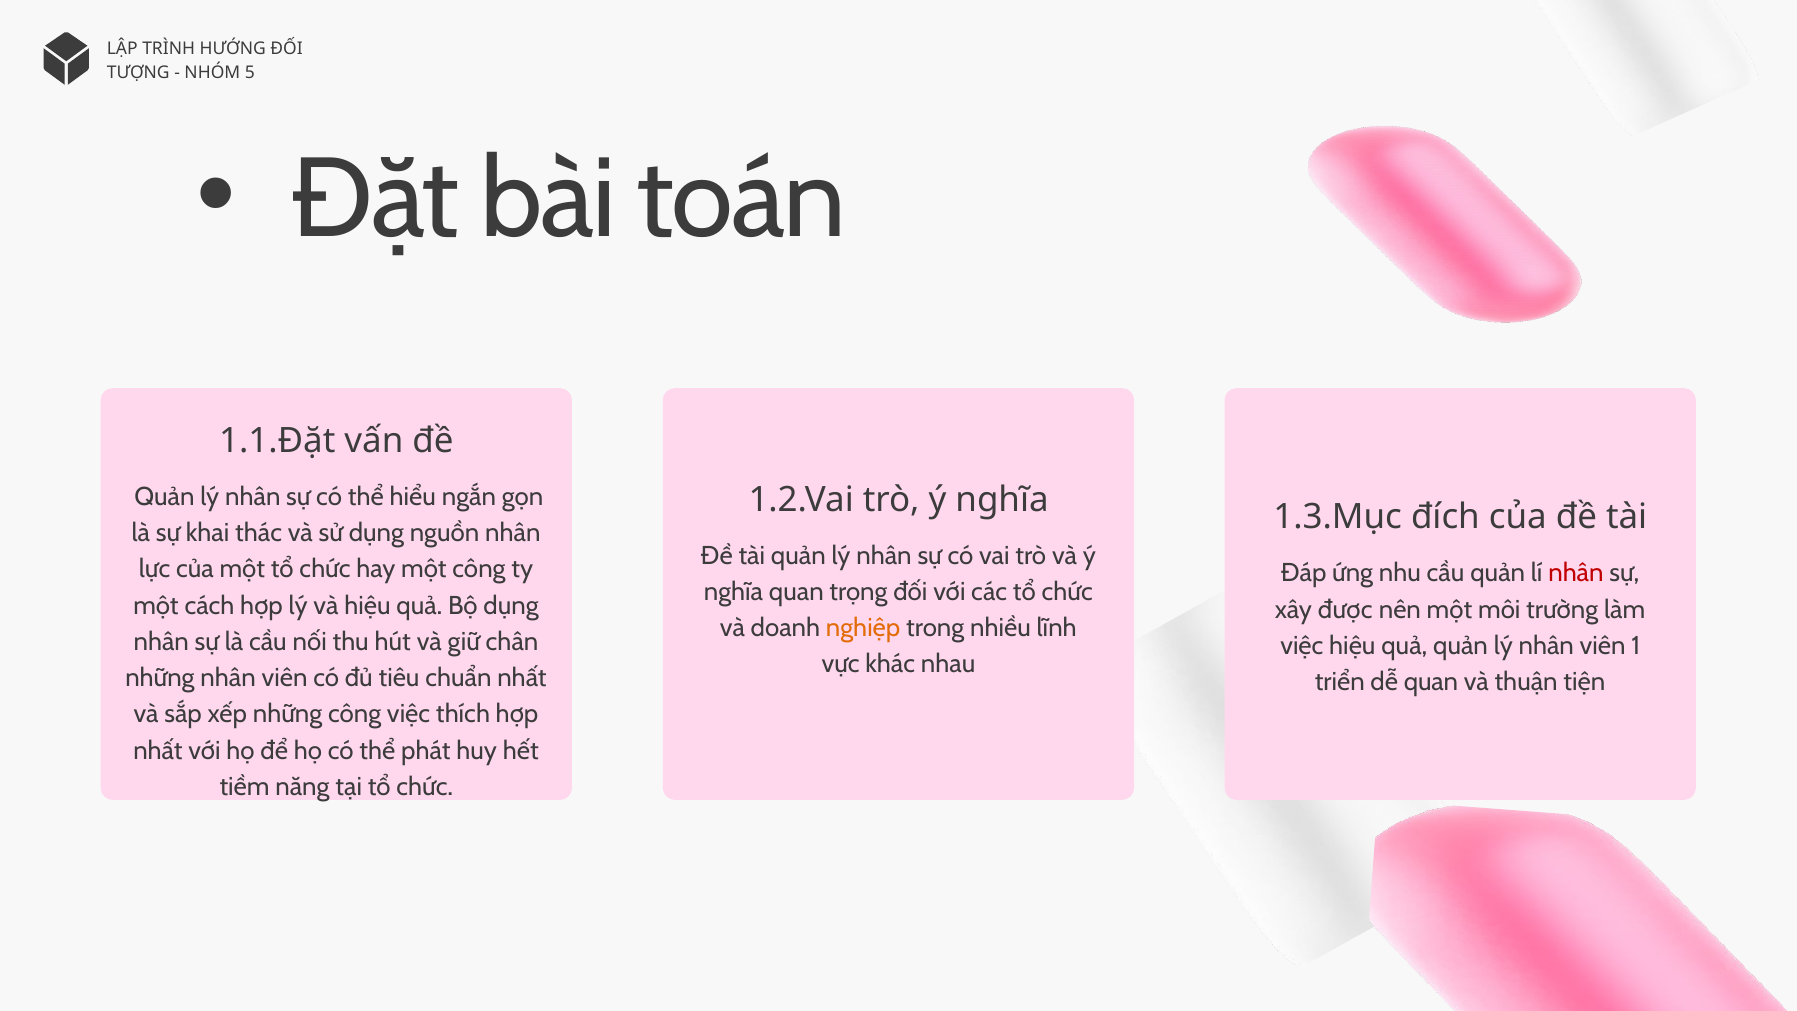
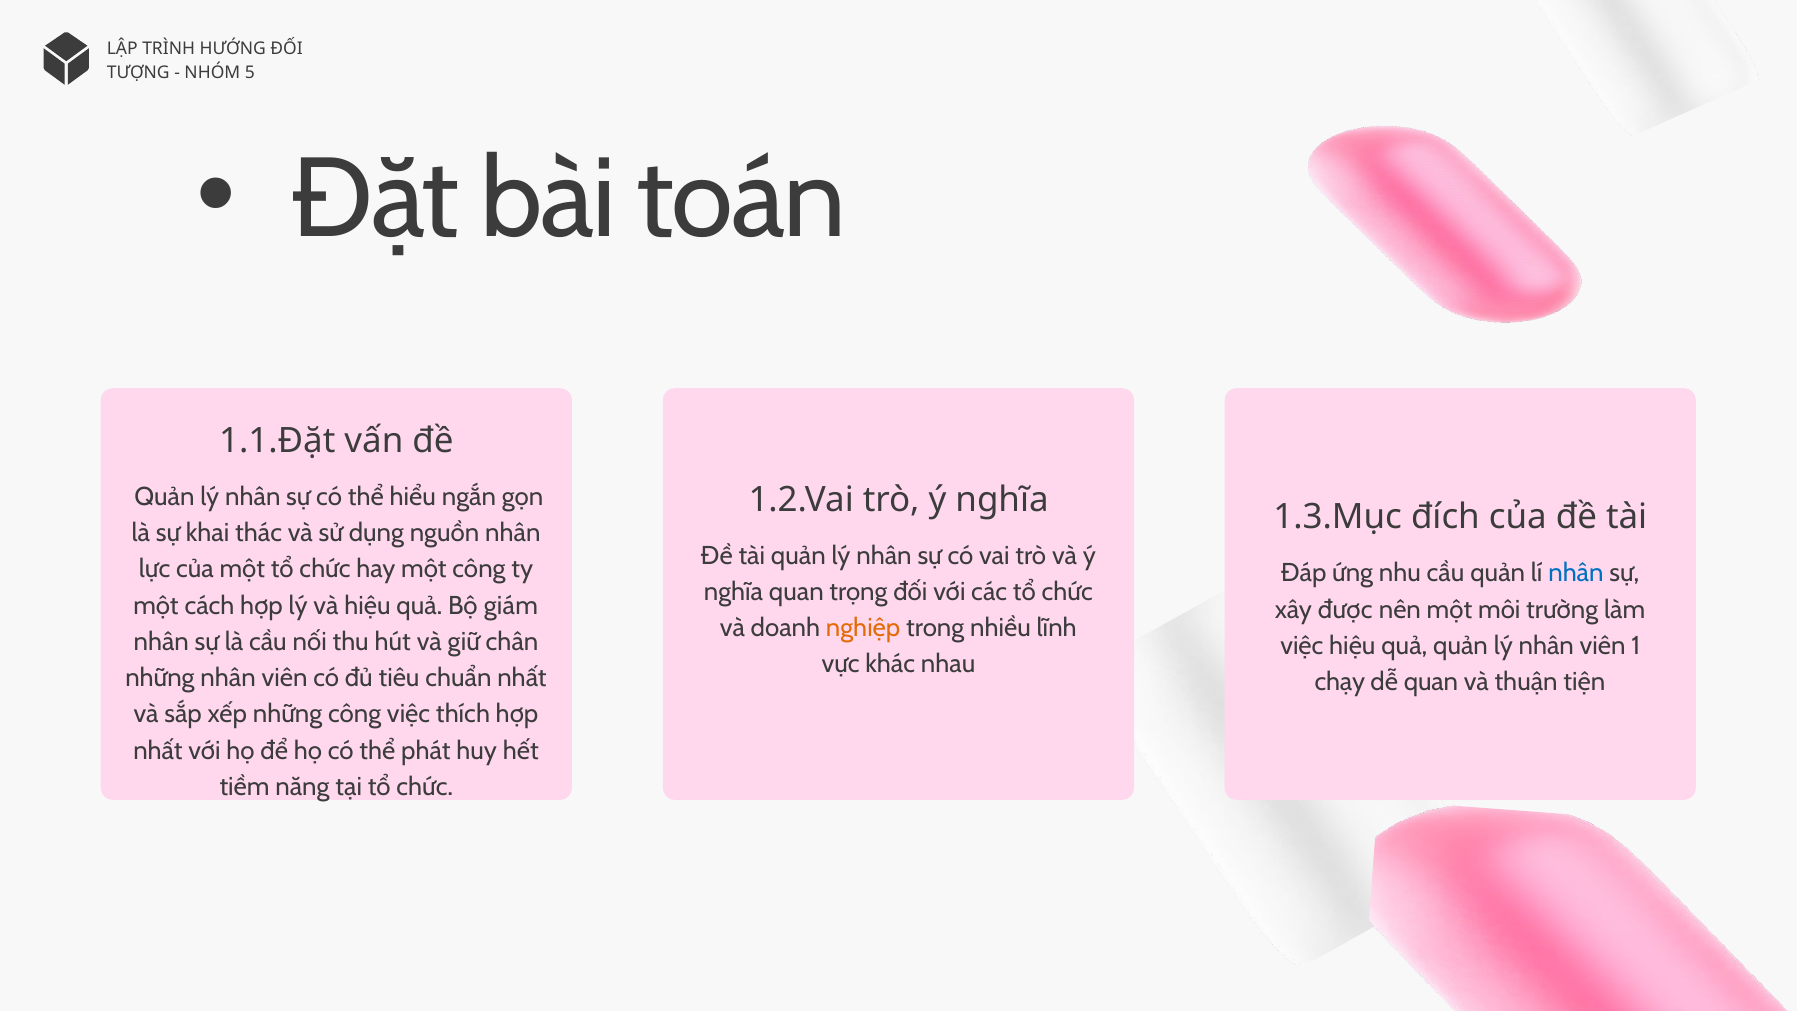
nhân colour: red -> blue (1576, 573)
Bộ dụng: dụng -> giám (511, 605)
triển: triển -> chạy (1340, 682)
